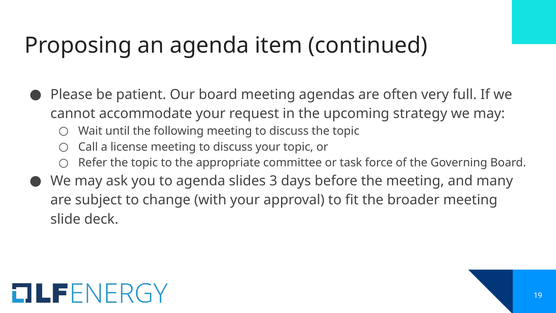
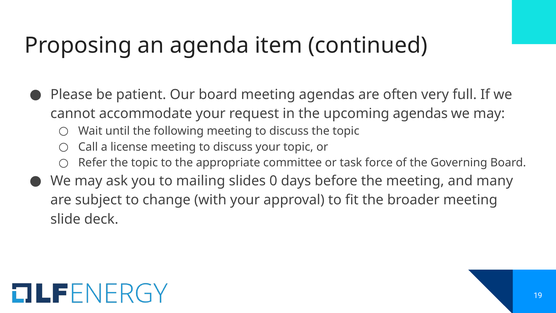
upcoming strategy: strategy -> agendas (420, 114)
to agenda: agenda -> mailing (201, 181)
3: 3 -> 0 (273, 181)
